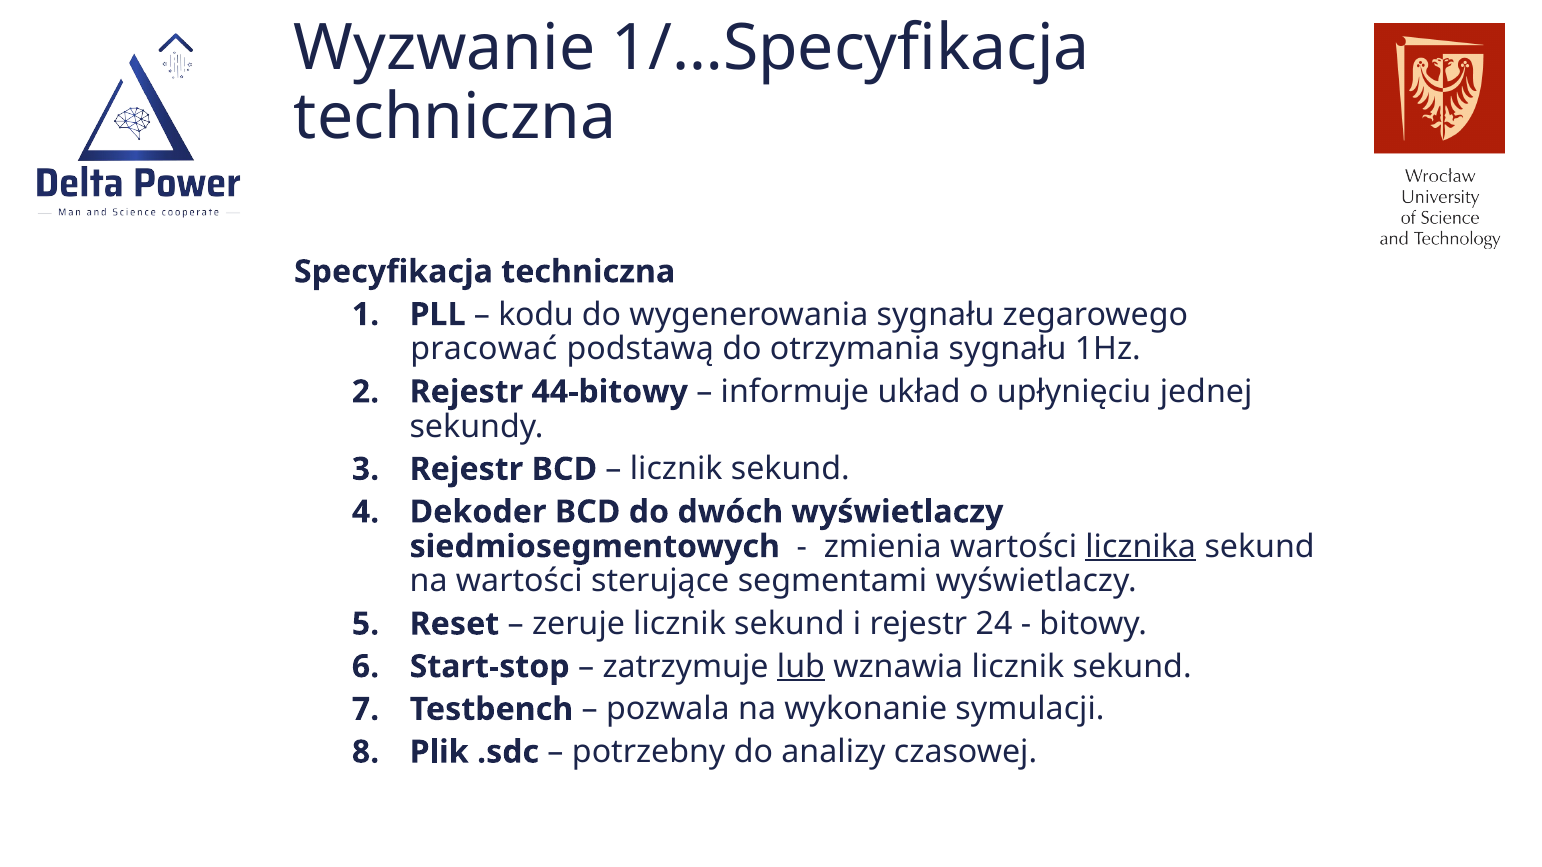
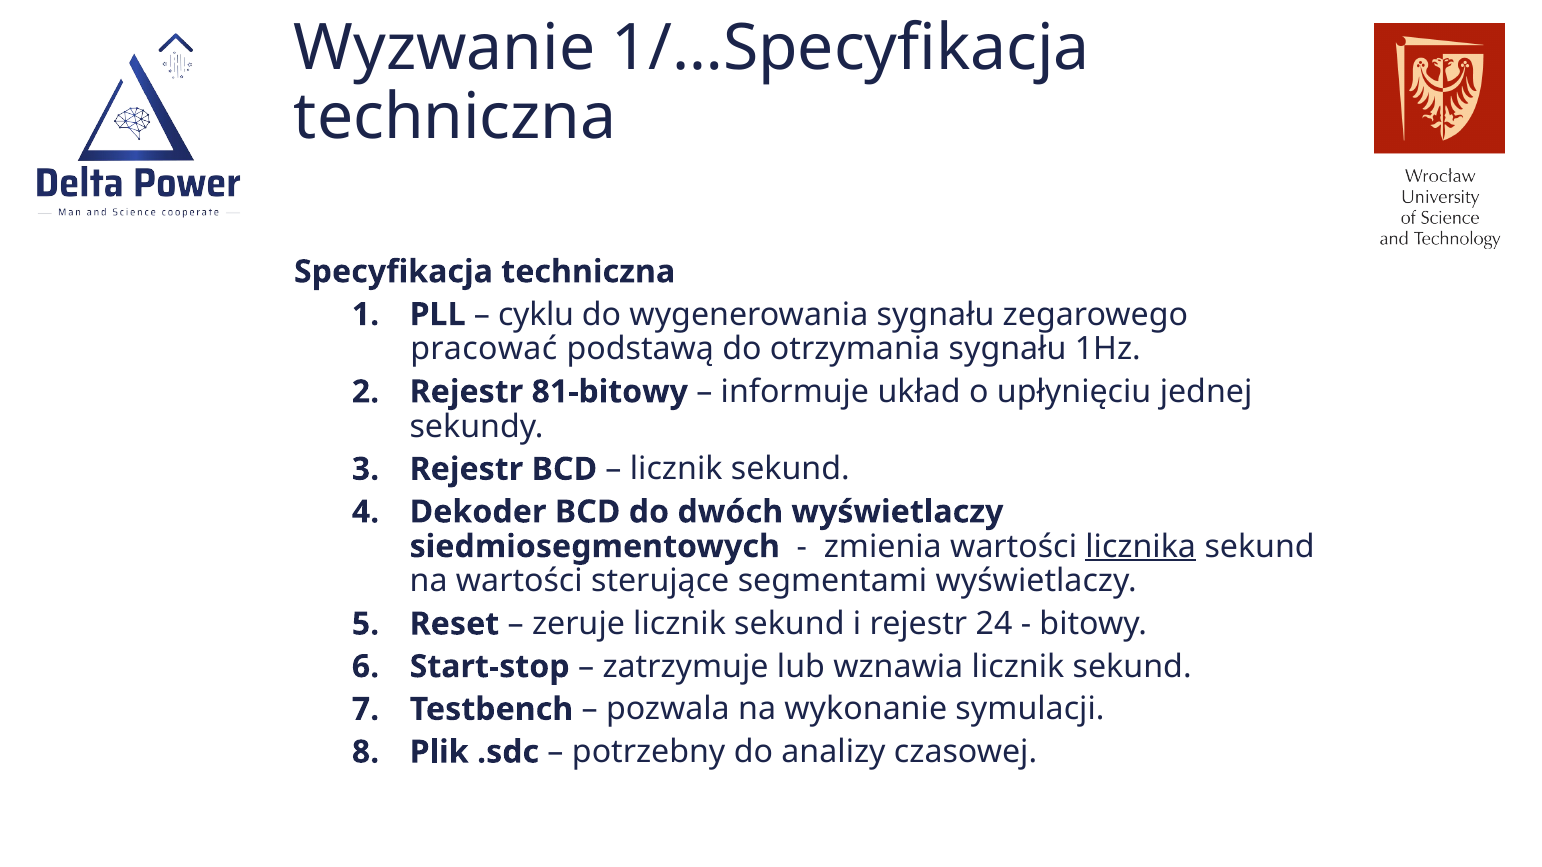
kodu: kodu -> cyklu (536, 315)
44-bitowy: 44-bitowy -> 81-bitowy (610, 392)
lub underline: present -> none (801, 667)
